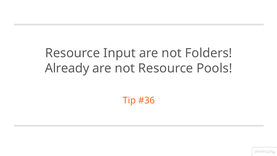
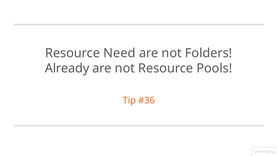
Input: Input -> Need (119, 53)
